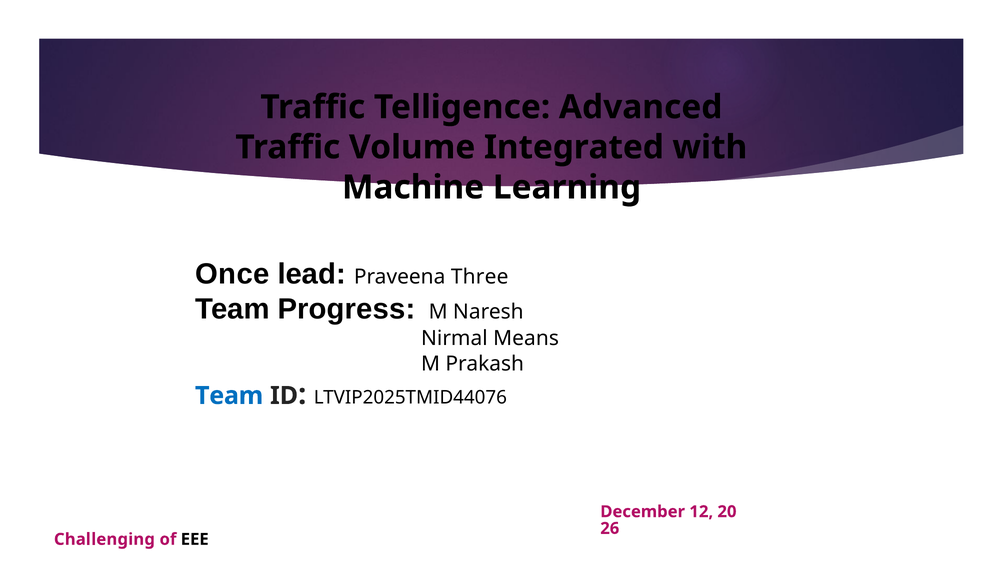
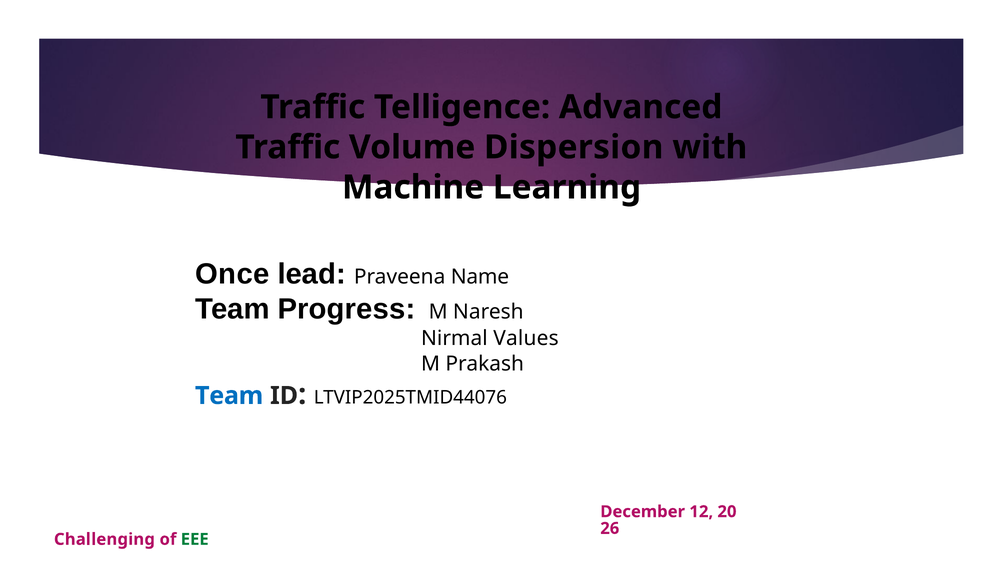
Integrated: Integrated -> Dispersion (574, 147)
Three: Three -> Name (480, 277)
Means: Means -> Values (526, 339)
EEE colour: black -> green (195, 540)
